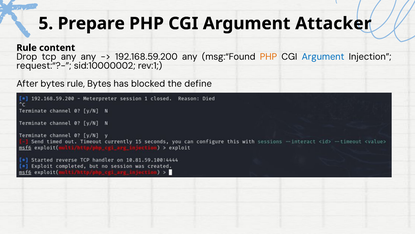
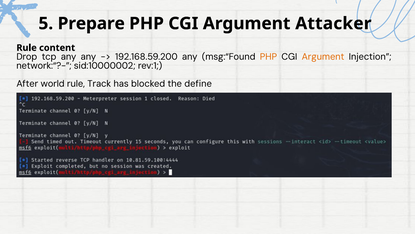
Argument colour: blue -> orange (323, 57)
request:“?-: request:“?- -> network:“?- (44, 66)
After bytes: bytes -> world (53, 83)
rule Bytes: Bytes -> Track (99, 83)
